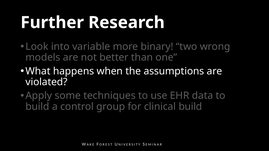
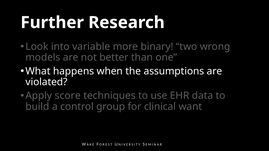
some: some -> score (68, 96)
clinical build: build -> want (190, 107)
